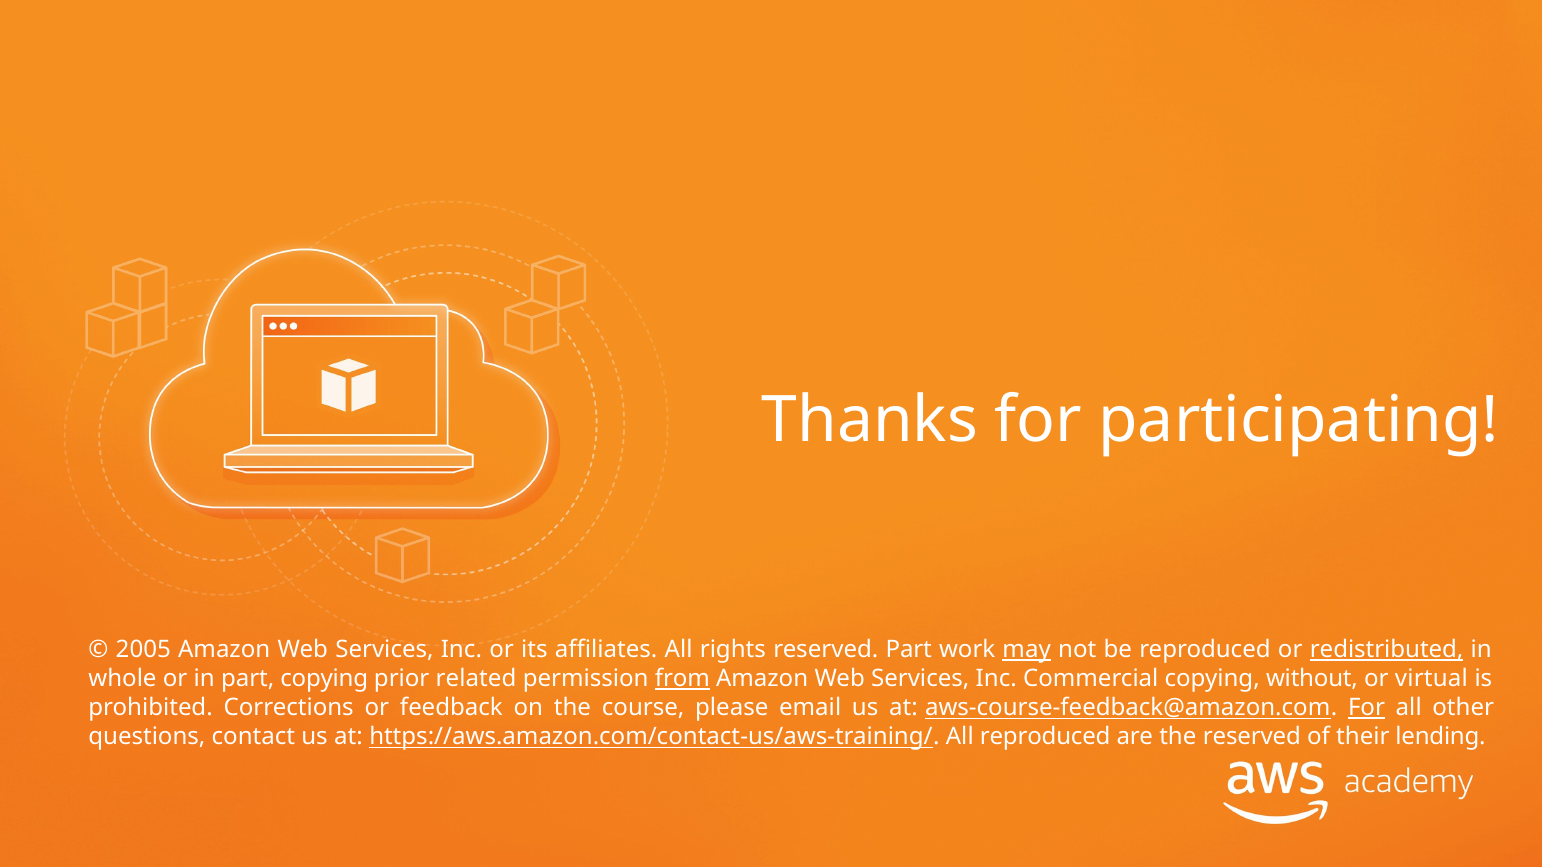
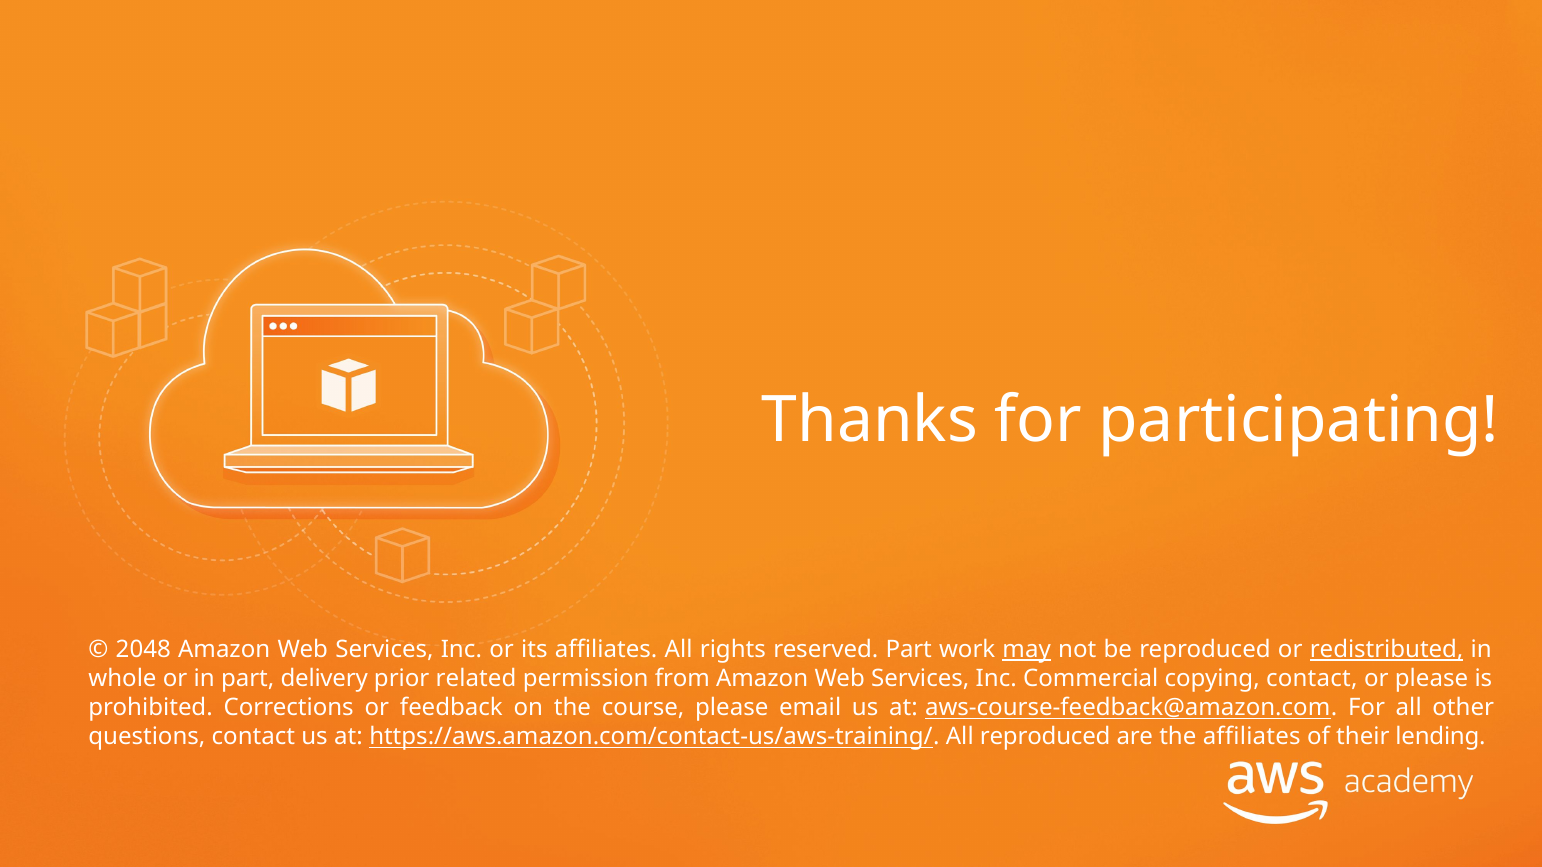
2005: 2005 -> 2048 (143, 650)
part copying: copying -> delivery (324, 679)
from underline: present -> none (682, 679)
copying without: without -> contact (1312, 679)
or virtual: virtual -> please (1432, 679)
For underline: present -> none (1367, 708)
the reserved: reserved -> affiliates (1252, 737)
